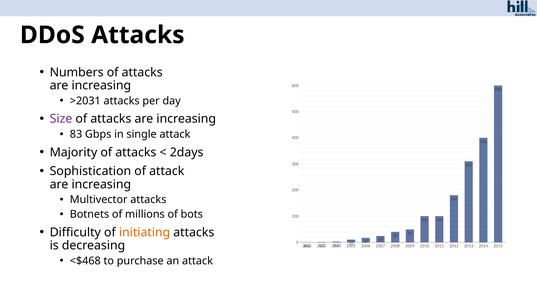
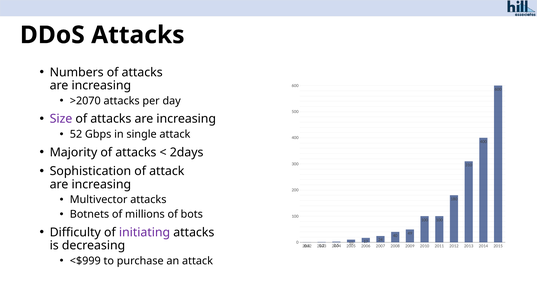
>2031: >2031 -> >2070 (85, 101)
83: 83 -> 52 (76, 134)
initiating colour: orange -> purple (145, 232)
<$468: <$468 -> <$999 (85, 261)
